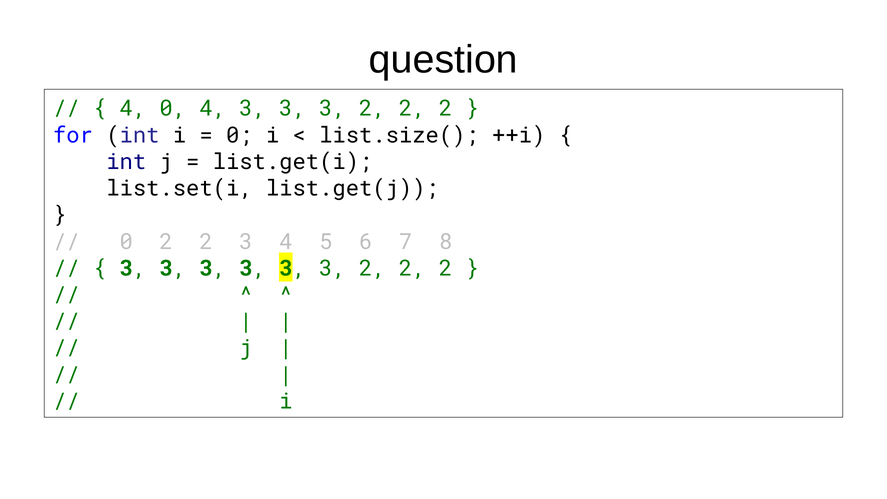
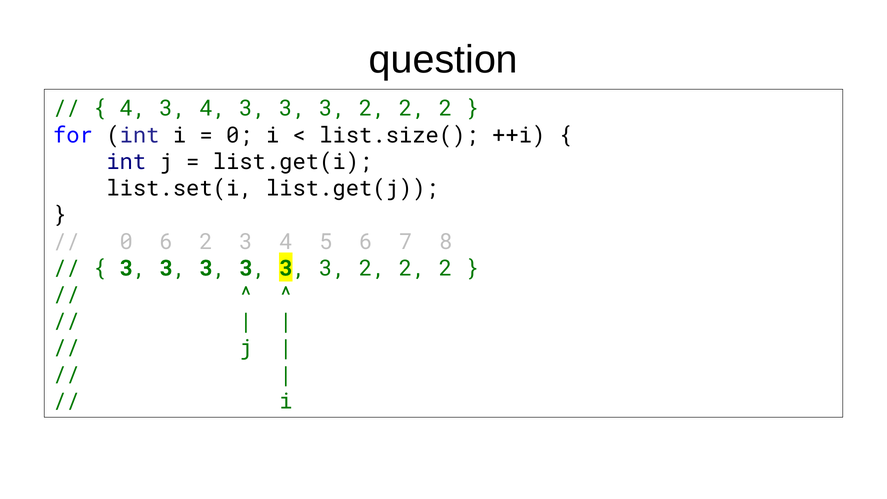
0: 0 -> 3 (173, 109)
0 2: 2 -> 6 (166, 242)
